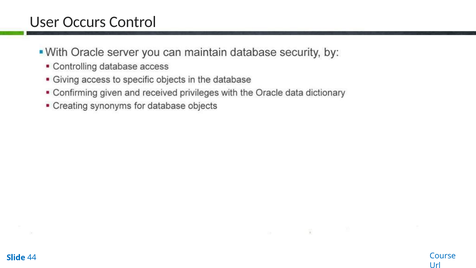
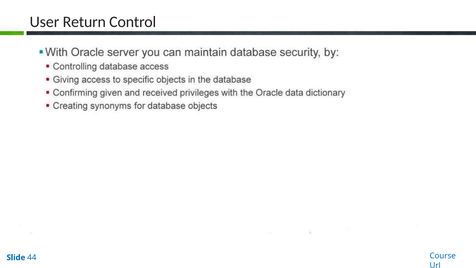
Occurs: Occurs -> Return (84, 22)
